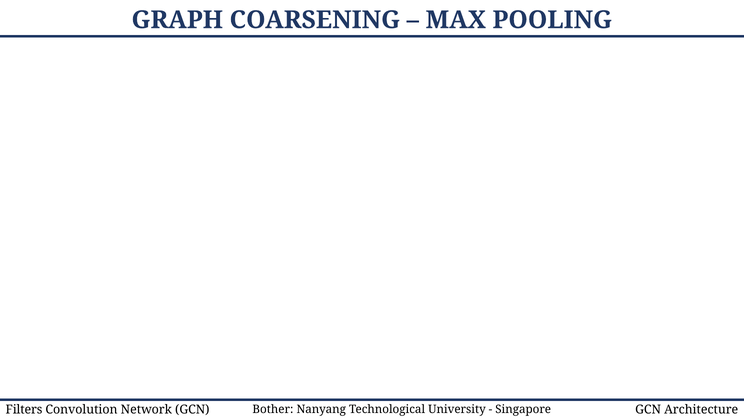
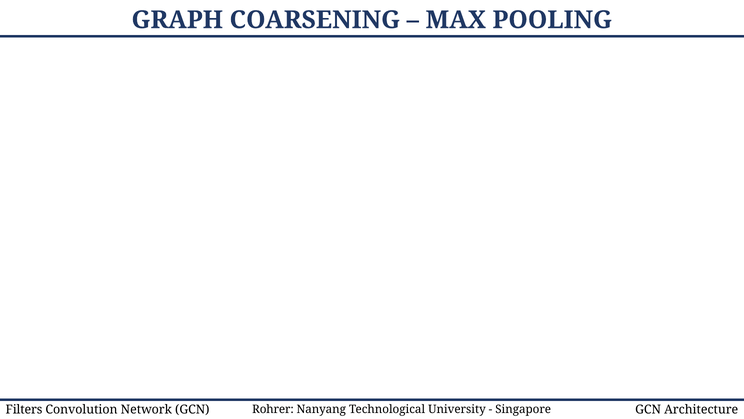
Bother: Bother -> Rohrer (273, 409)
